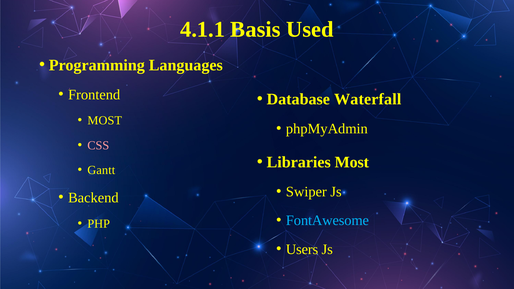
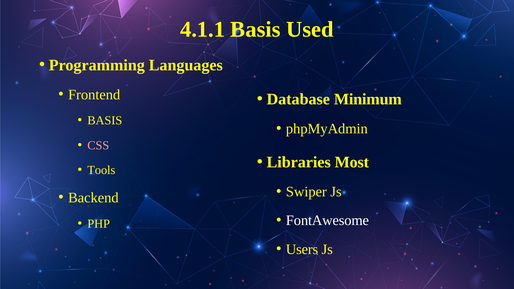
Waterfall: Waterfall -> Minimum (368, 99)
MOST: MOST -> BASIS (105, 121)
Gantt: Gantt -> Tools (101, 170)
FontAwesome colour: light blue -> white (327, 221)
